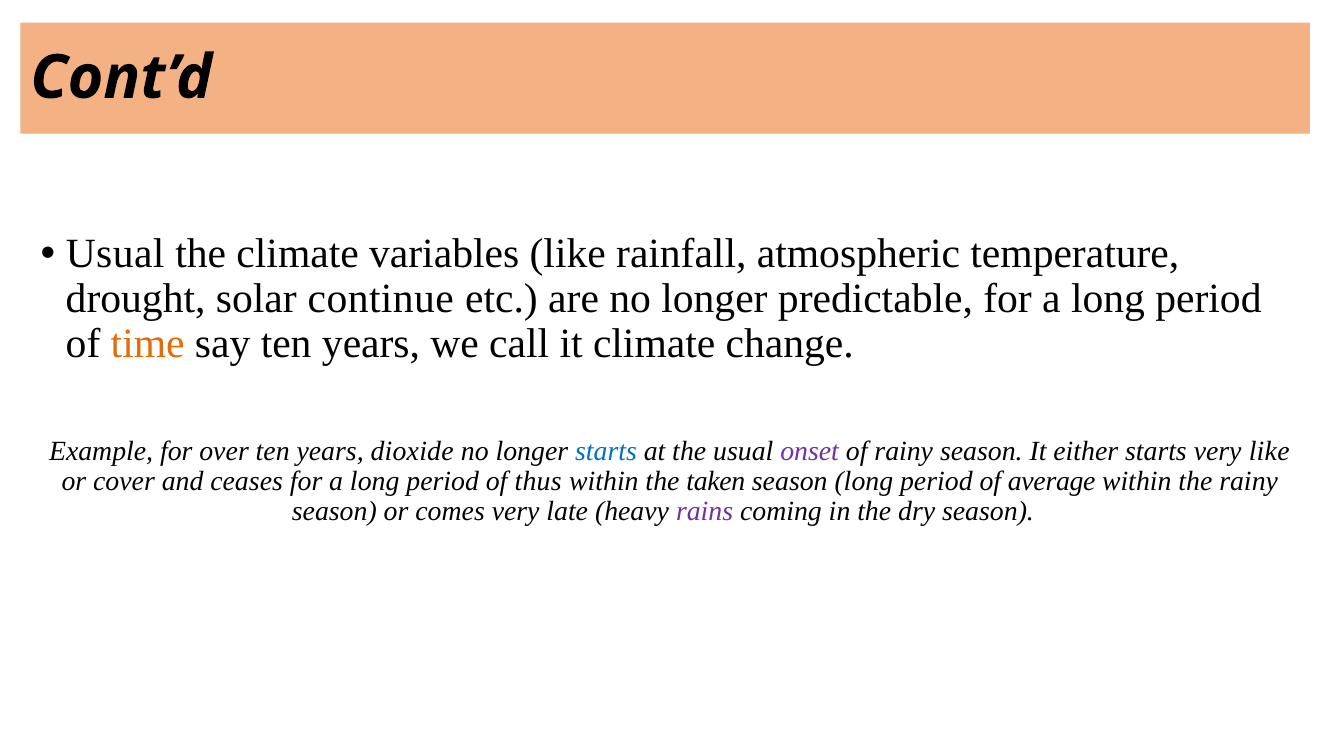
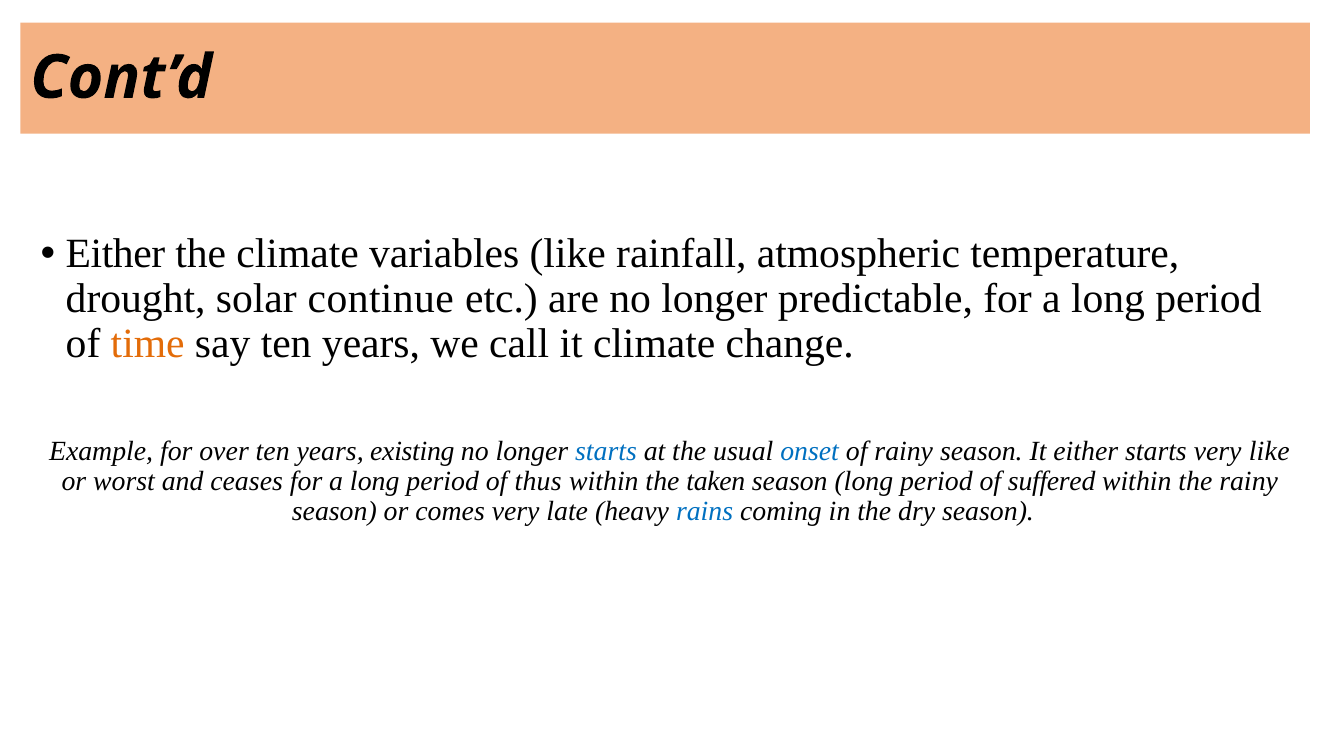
Usual: Usual -> Either (115, 254)
dioxide: dioxide -> existing (412, 451)
onset colour: purple -> blue (810, 451)
cover: cover -> worst (124, 481)
average: average -> suffered (1052, 481)
rains colour: purple -> blue (705, 511)
